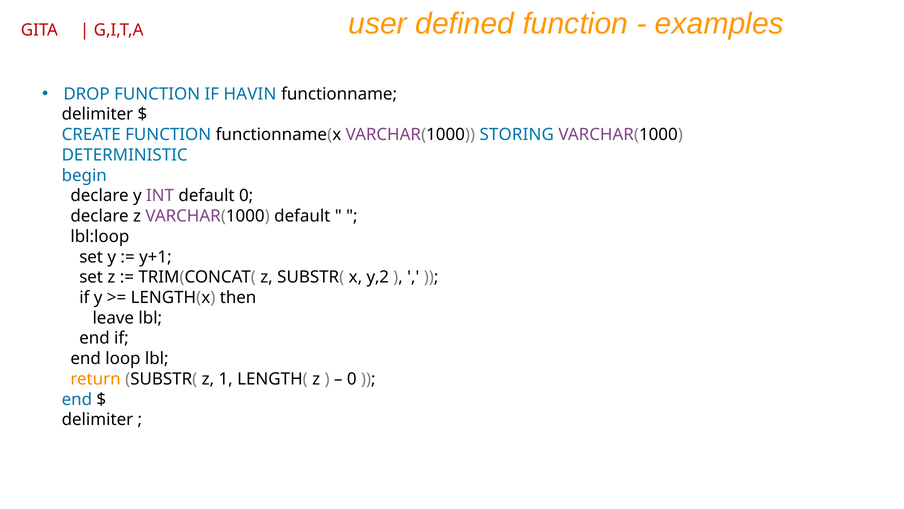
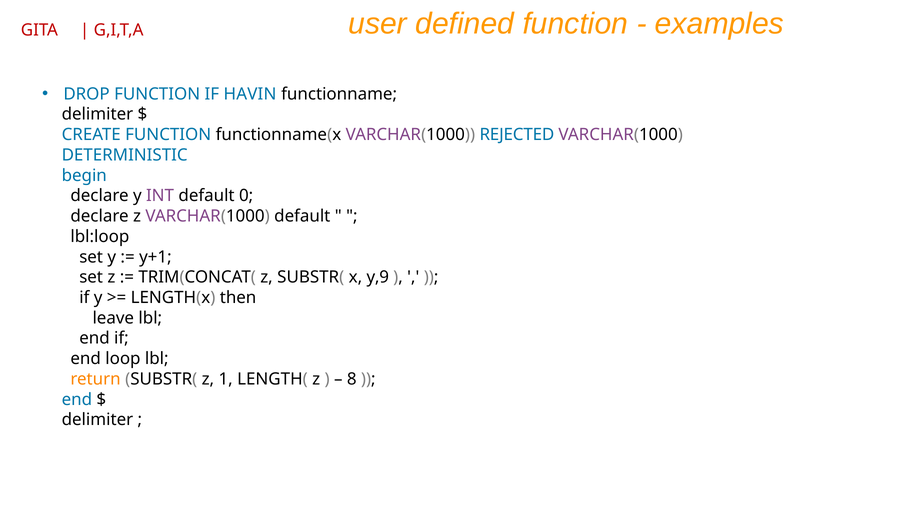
STORING: STORING -> REJECTED (517, 135)
y,2: y,2 -> y,9 (378, 277)
0: 0 -> 8 (352, 379)
